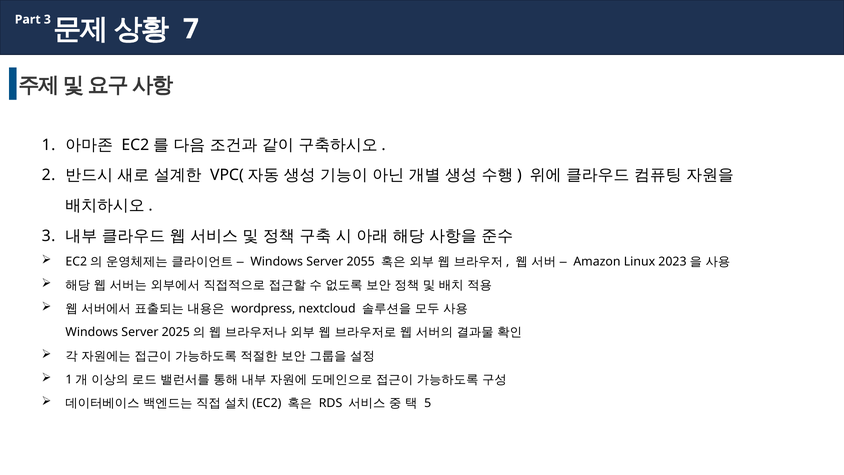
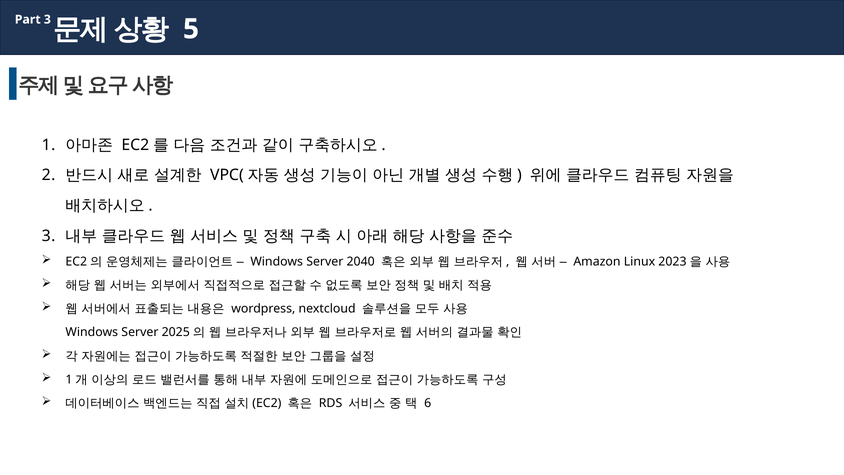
7: 7 -> 5 (191, 29)
2055: 2055 -> 2040 (361, 261)
5: 5 -> 6 (428, 403)
